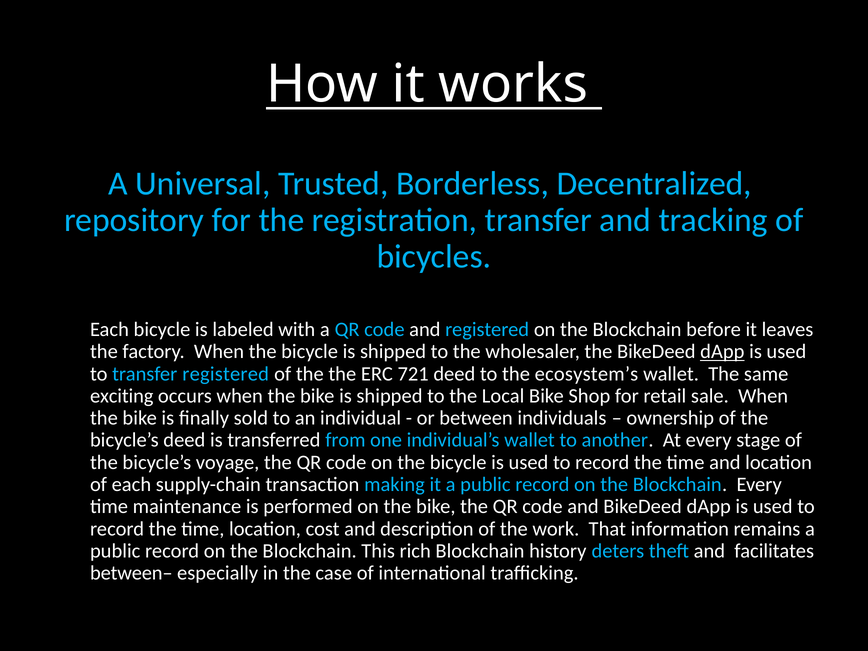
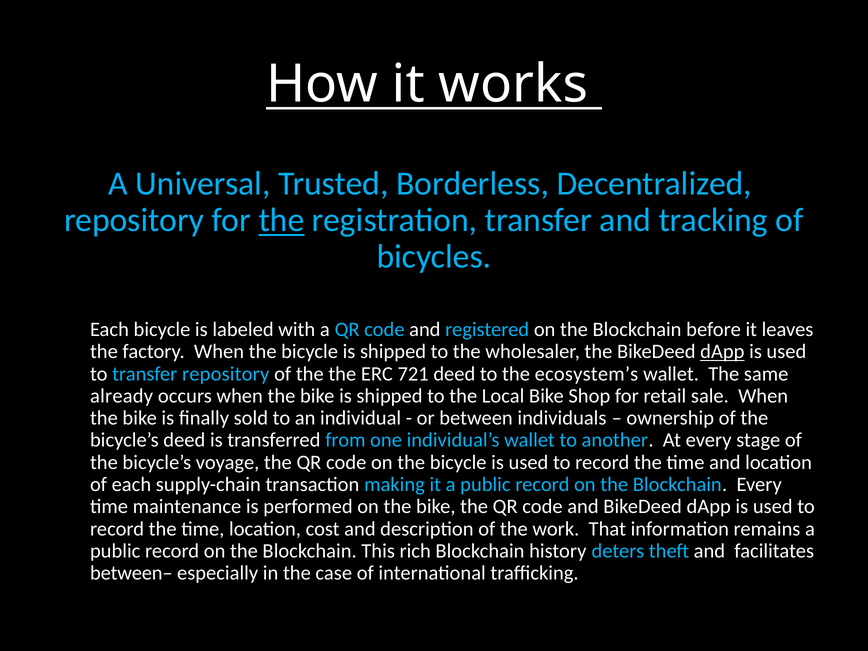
the underline: none -> present (281, 220)
transfer registered: registered -> repository (226, 374)
exciting: exciting -> already (122, 396)
